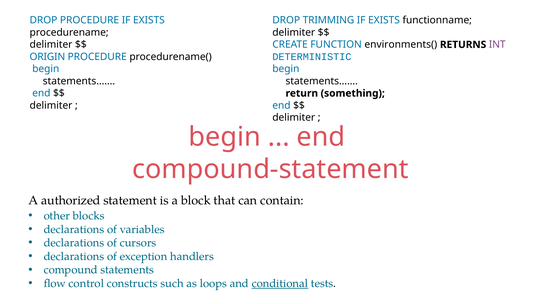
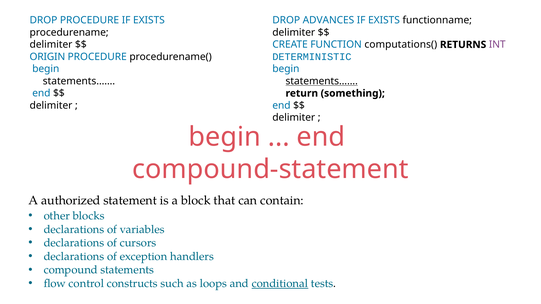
TRIMMING: TRIMMING -> ADVANCES (328, 20)
environments(: environments( -> computations( (401, 45)
statements…… underline: none -> present (322, 81)
